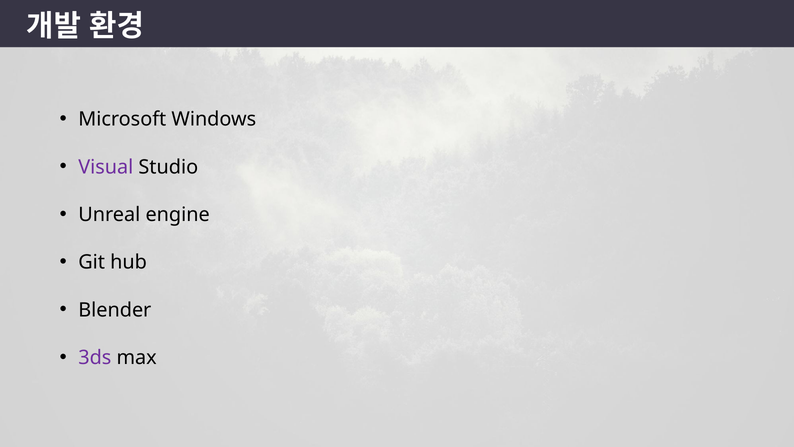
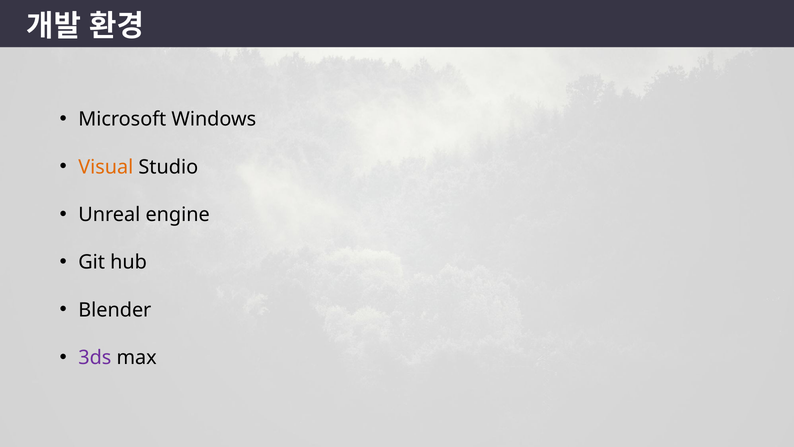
Visual colour: purple -> orange (106, 167)
